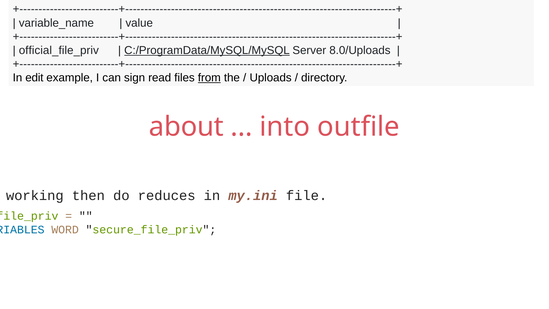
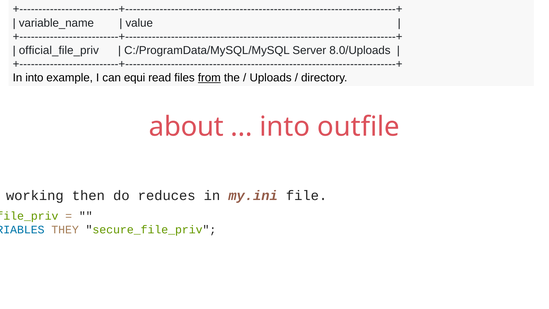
C:/ProgramData/MySQL/MySQL underline: present -> none (207, 50)
In edit: edit -> into (34, 78)
sign: sign -> equi (135, 78)
WORD: WORD -> THEY (65, 230)
